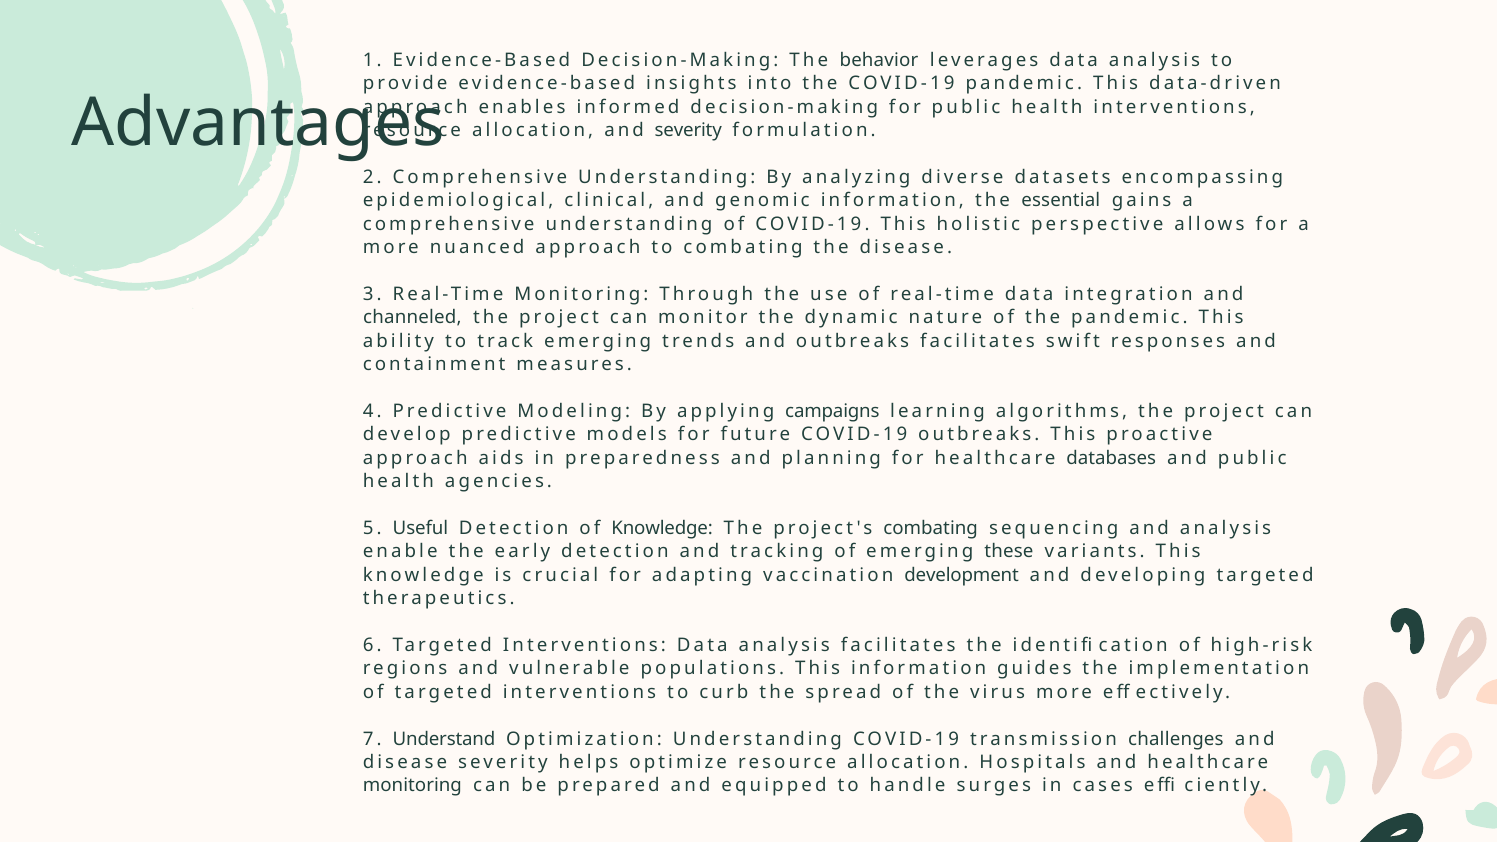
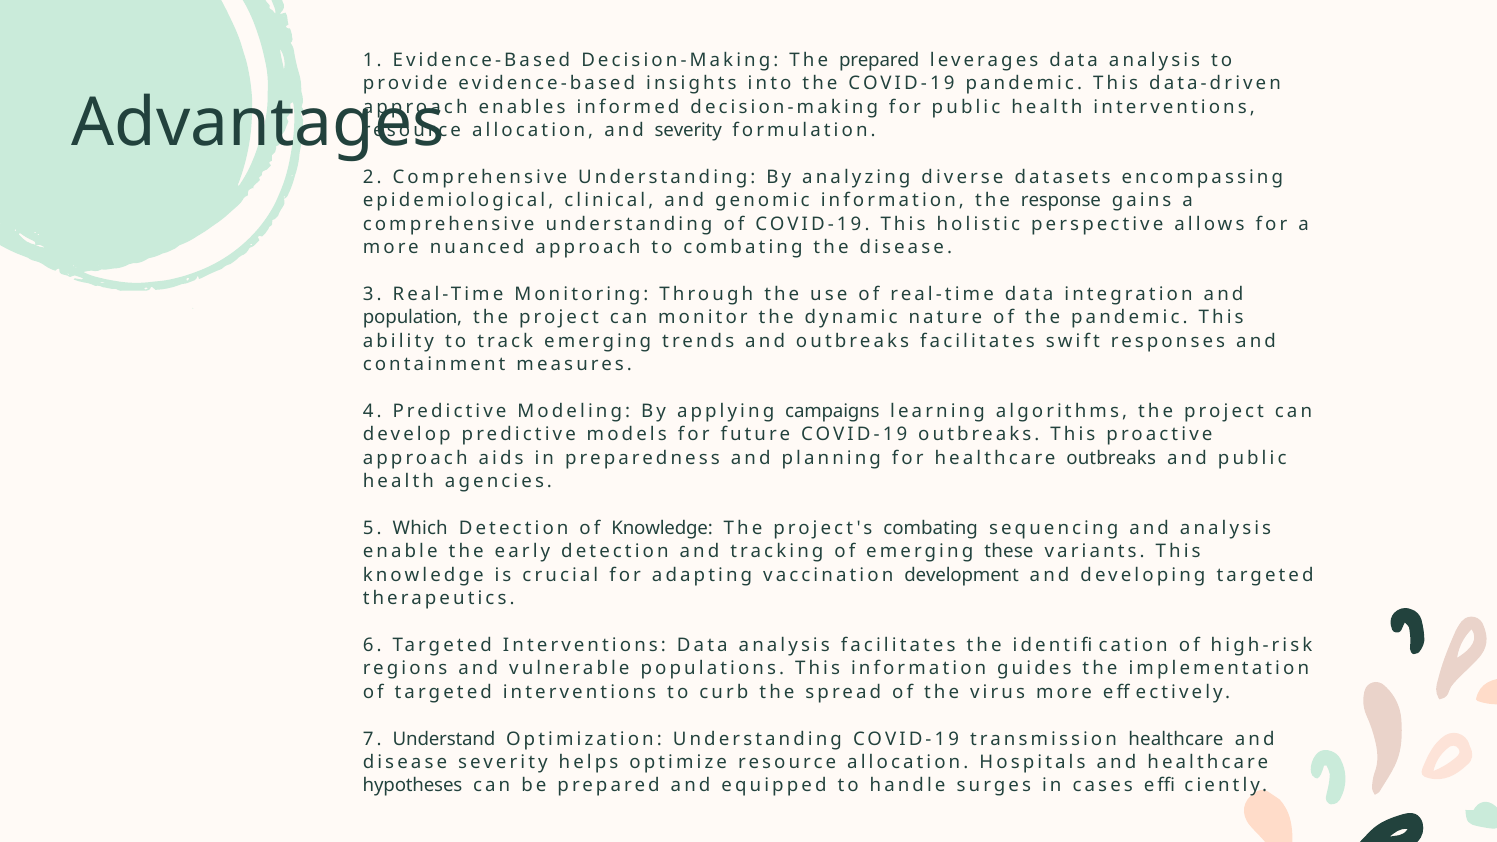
The behavior: behavior -> prepared (879, 60)
essential: essential -> response (1061, 201)
channeled: channeled -> population (413, 318)
healthcare databases: databases -> outbreaks (1111, 458)
Useful: Useful -> Which (420, 528)
transmission challenges: challenges -> healthcare (1176, 739)
monitoring: monitoring -> hypotheses (413, 786)
